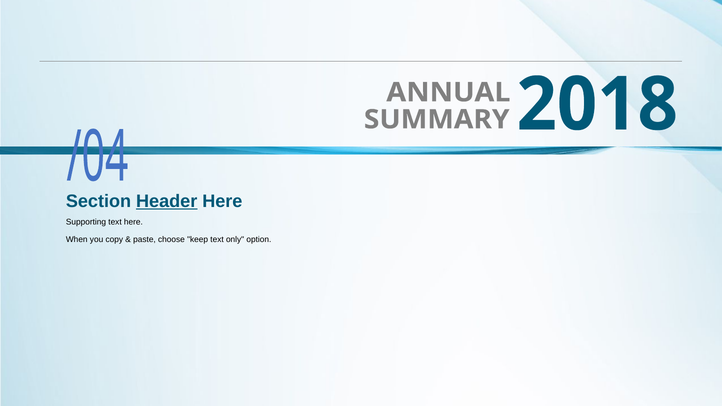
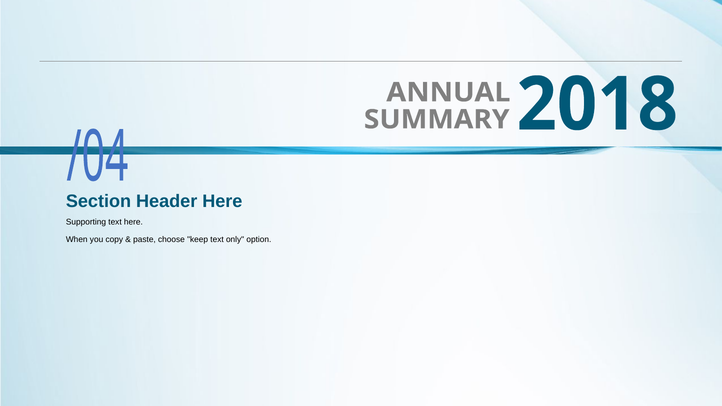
Header underline: present -> none (167, 201)
